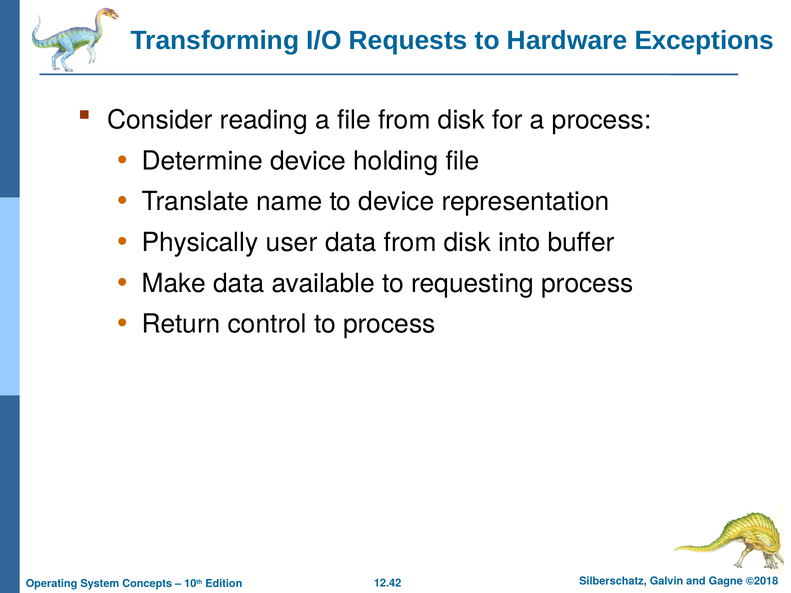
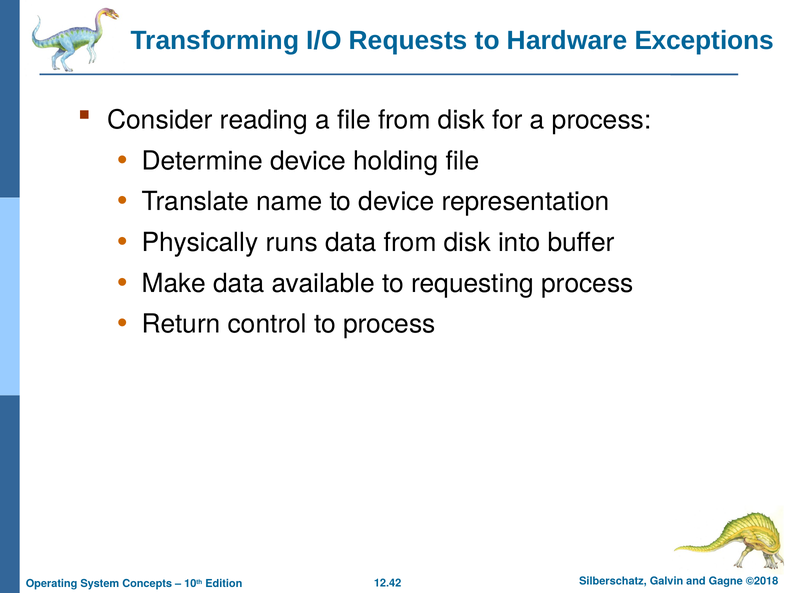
user: user -> runs (292, 243)
